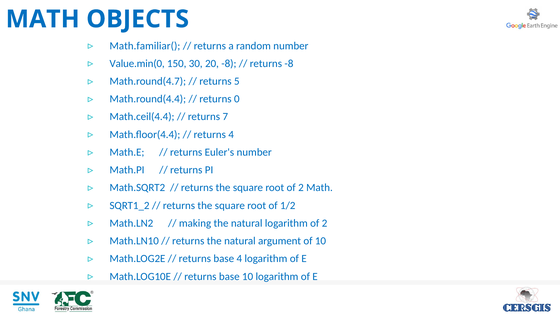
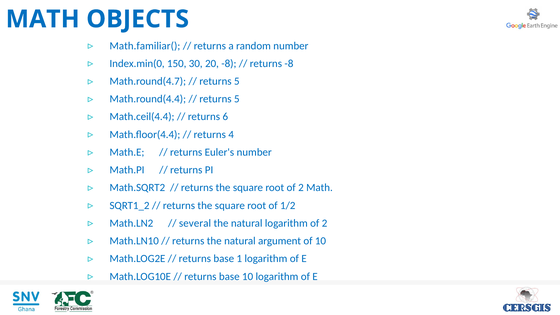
Value.min(0: Value.min(0 -> Index.min(0 (137, 63)
0: 0 -> 5 (237, 99)
7: 7 -> 6 (225, 117)
making: making -> several (195, 223)
base 4: 4 -> 1 (239, 259)
